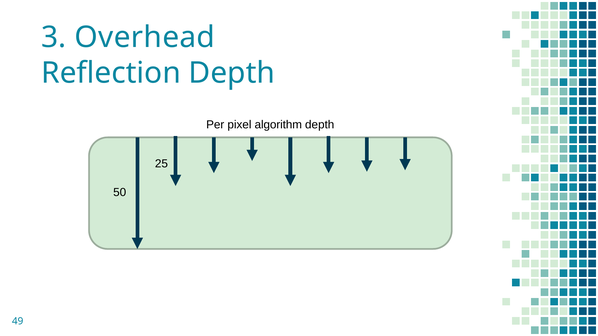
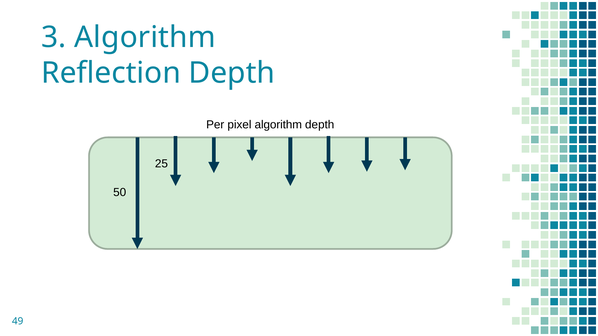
3 Overhead: Overhead -> Algorithm (145, 37)
